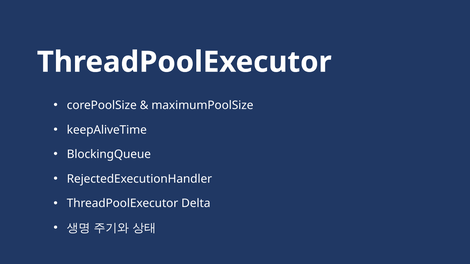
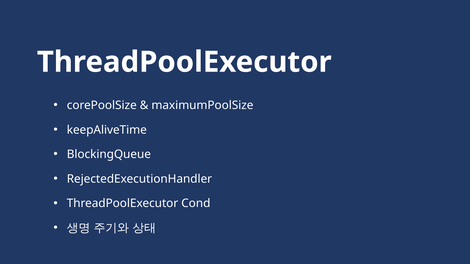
Delta: Delta -> Cond (196, 204)
